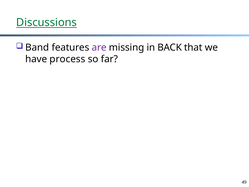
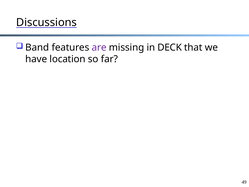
Discussions colour: green -> black (47, 22)
BACK: BACK -> DECK (170, 47)
process: process -> location (68, 59)
